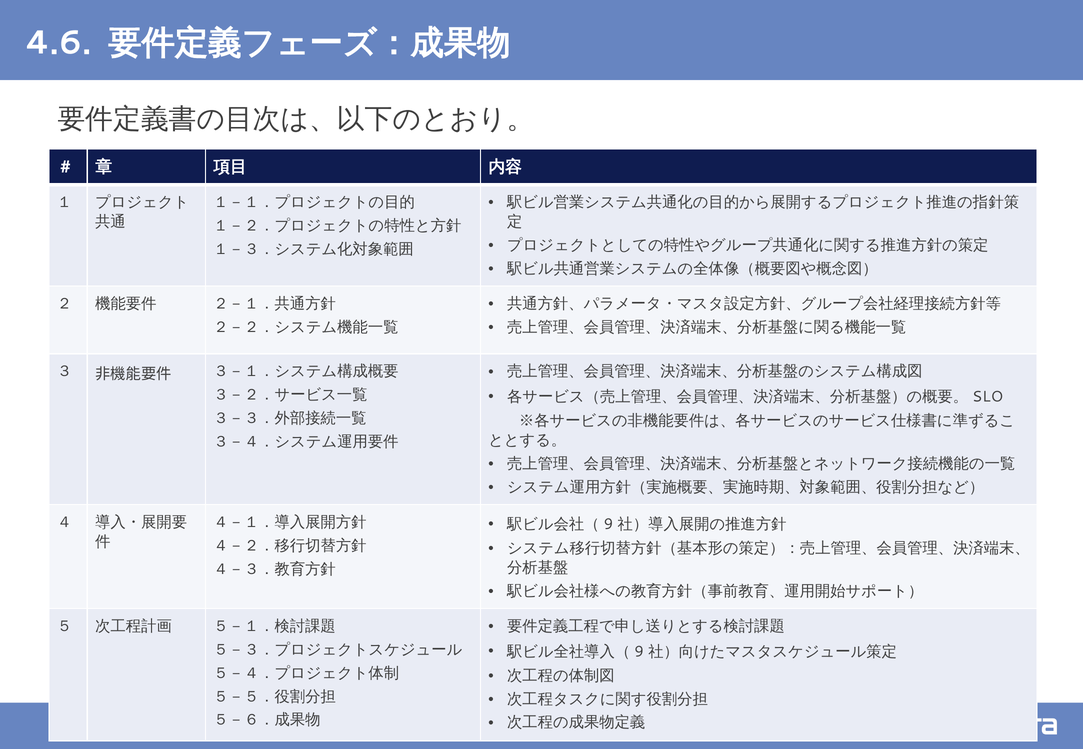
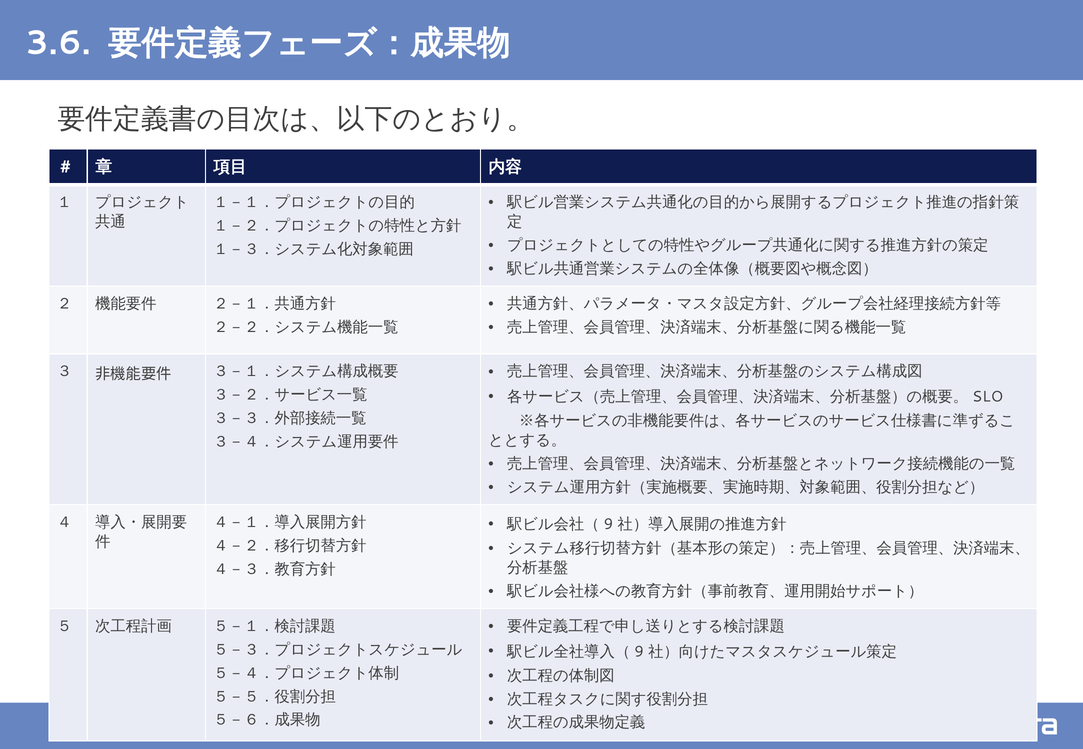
4.6: 4.6 -> 3.6 (58, 43)
